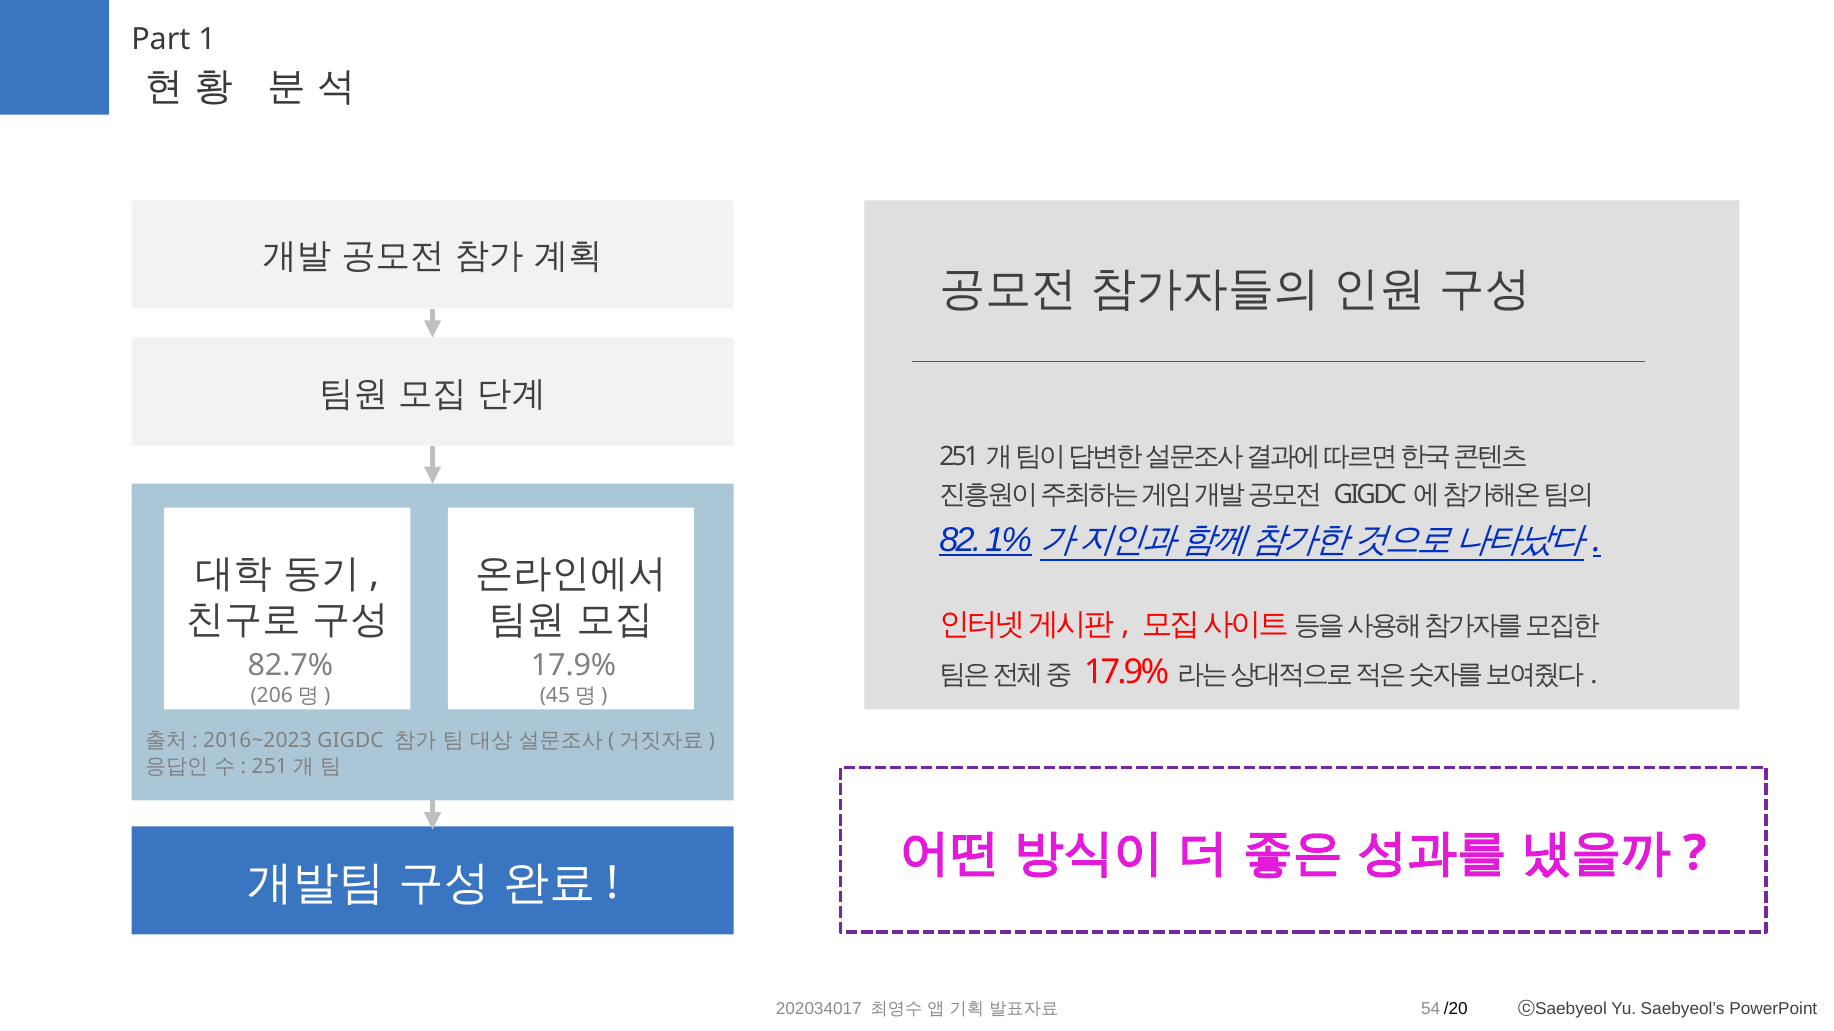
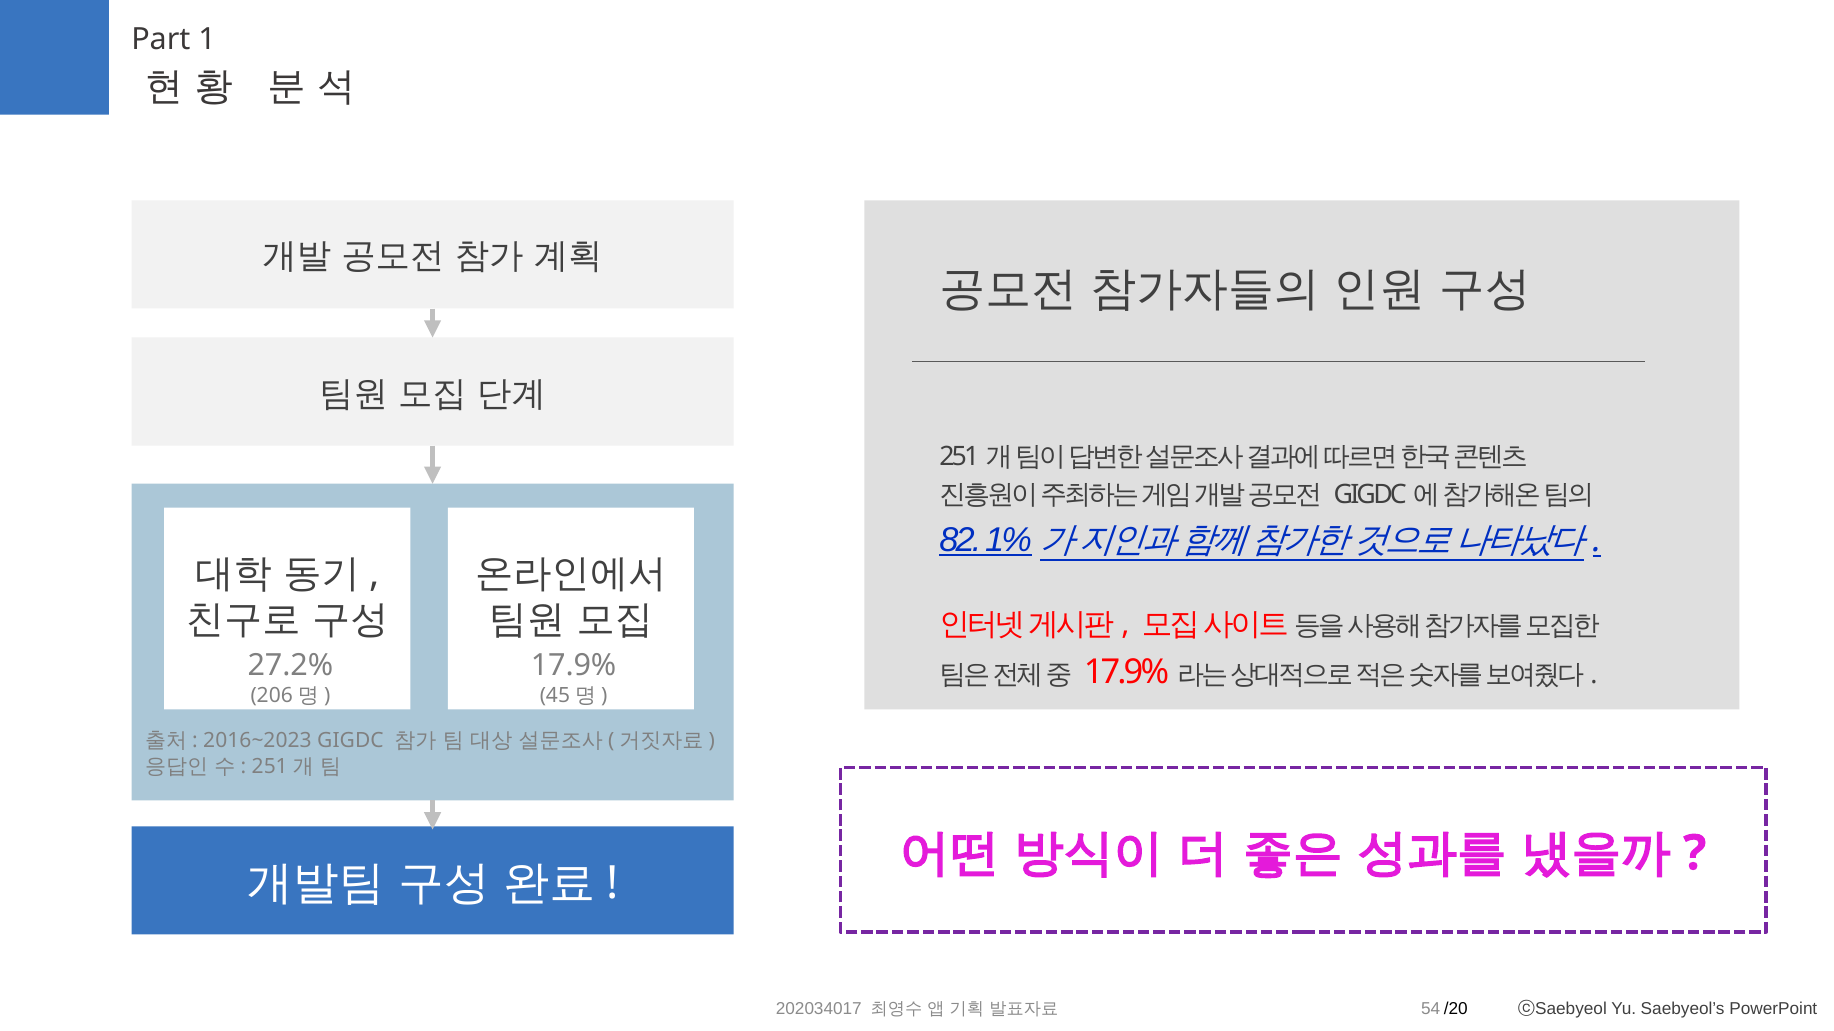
82.7%: 82.7% -> 27.2% (290, 666)
